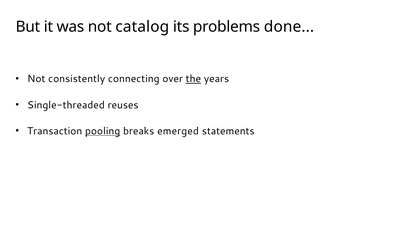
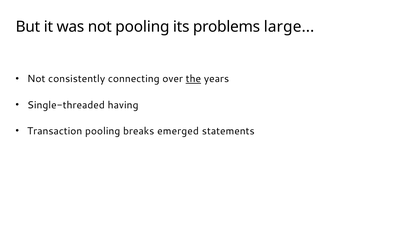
not catalog: catalog -> pooling (142, 27)
done: done -> large (289, 27)
reuses: reuses -> having (123, 105)
pooling underline: present -> none (103, 131)
